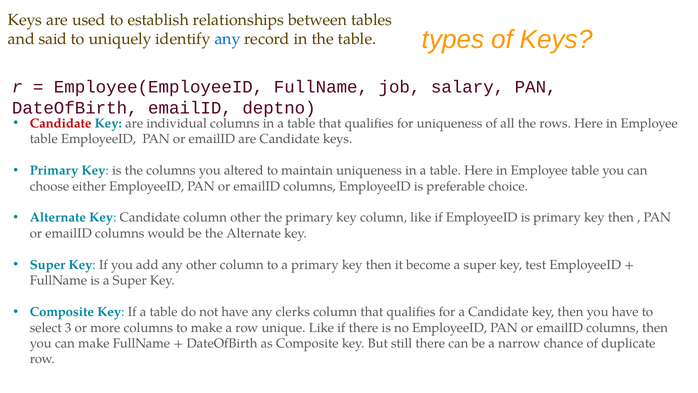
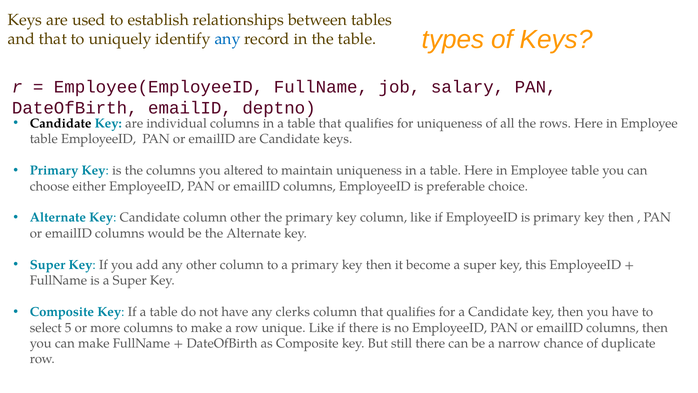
and said: said -> that (53, 39)
Candidate colour: red -> black (61, 123)
test: test -> this (536, 265)
3: 3 -> 5 (68, 327)
